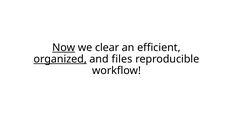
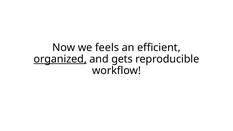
Now underline: present -> none (64, 48)
clear: clear -> feels (107, 48)
files: files -> gets (122, 59)
